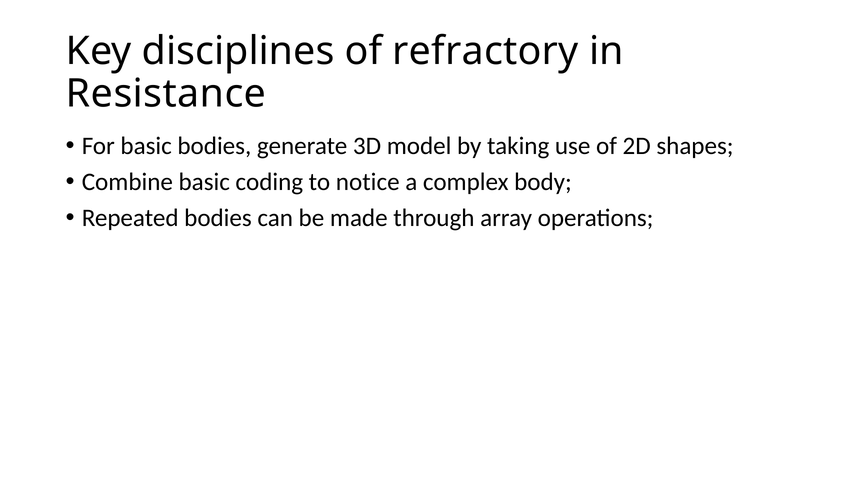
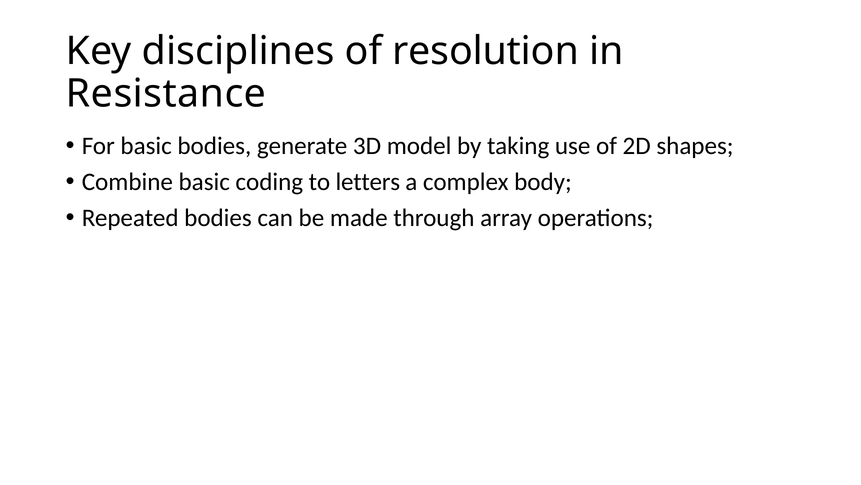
refractory: refractory -> resolution (486, 51)
notice: notice -> letters (368, 182)
